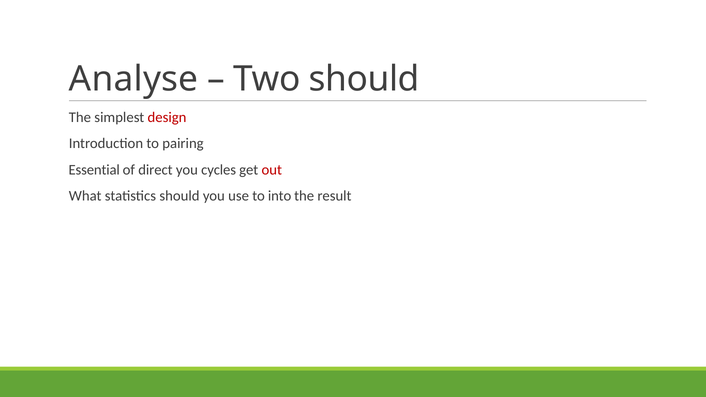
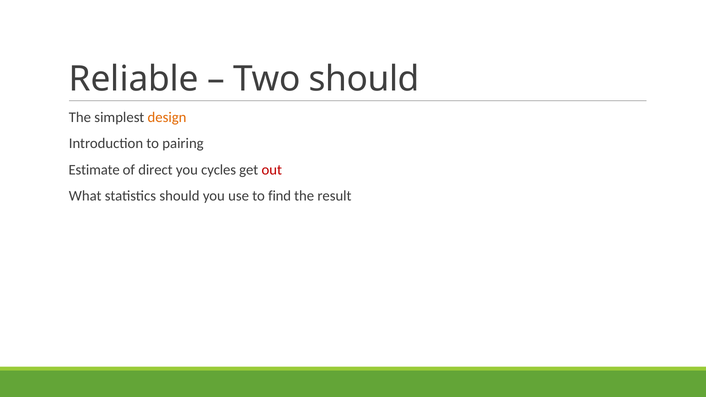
Analyse: Analyse -> Reliable (134, 79)
design colour: red -> orange (167, 117)
Essential: Essential -> Estimate (94, 170)
into: into -> find (280, 196)
